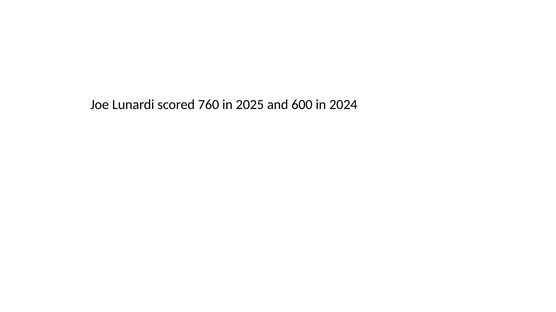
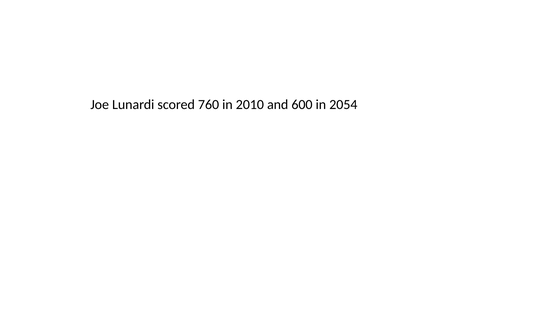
2025: 2025 -> 2010 (250, 105)
2024: 2024 -> 2054 (343, 105)
